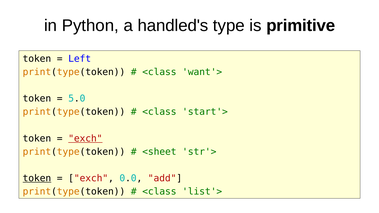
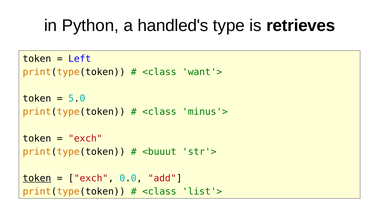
primitive: primitive -> retrieves (301, 26)
start'>: start'> -> minus'> (205, 112)
exch underline: present -> none (85, 139)
<sheet: <sheet -> <buuut (159, 152)
